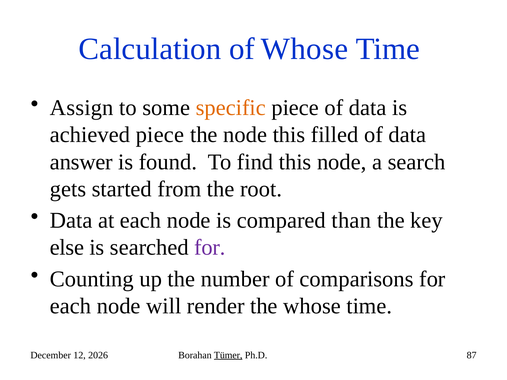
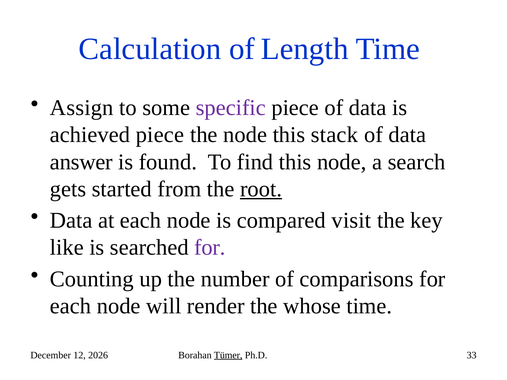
of Whose: Whose -> Length (305, 49)
specific colour: orange -> purple (231, 108)
filled: filled -> stack (335, 135)
root underline: none -> present (261, 189)
than: than -> visit (351, 221)
else: else -> like (67, 248)
87: 87 -> 33 (472, 355)
